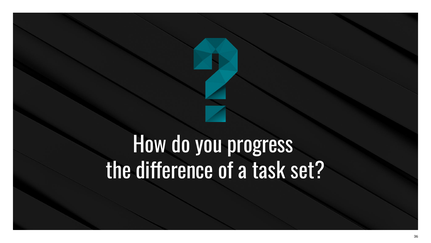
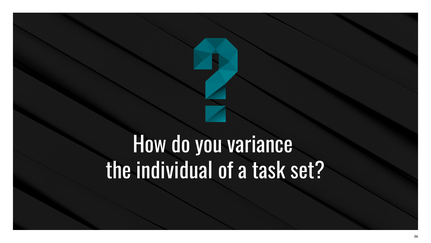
progress: progress -> variance (260, 145)
difference: difference -> individual (174, 171)
